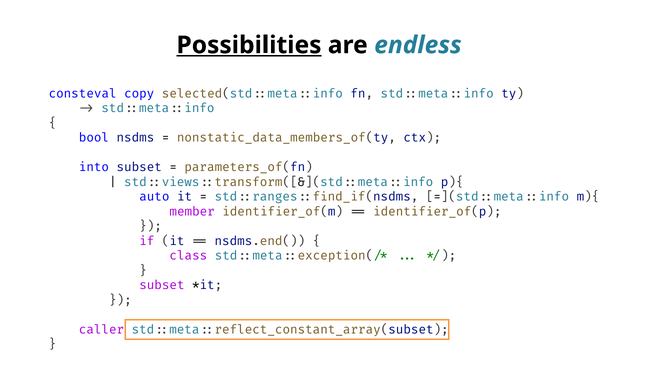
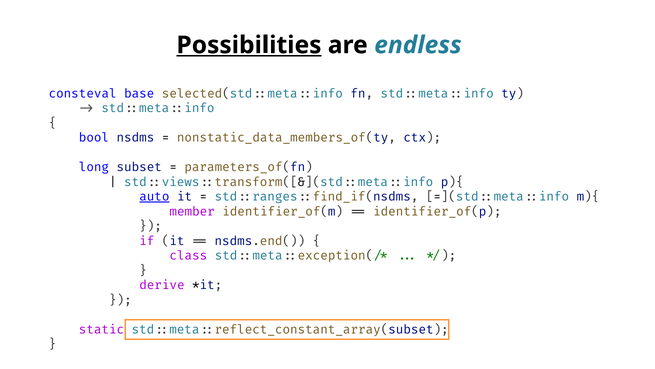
copy: copy -> base (139, 93)
into: into -> long (94, 167)
auto underline: none -> present (154, 196)
subset: subset -> derive (162, 285)
caller: caller -> static (101, 329)
